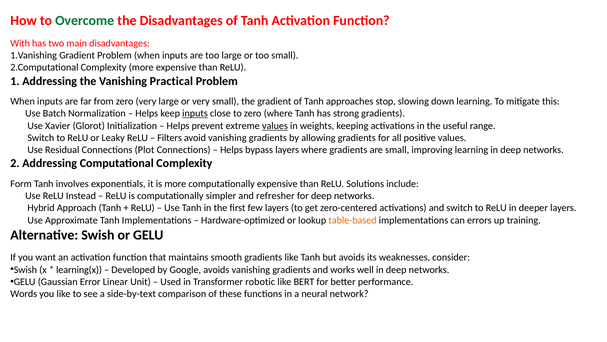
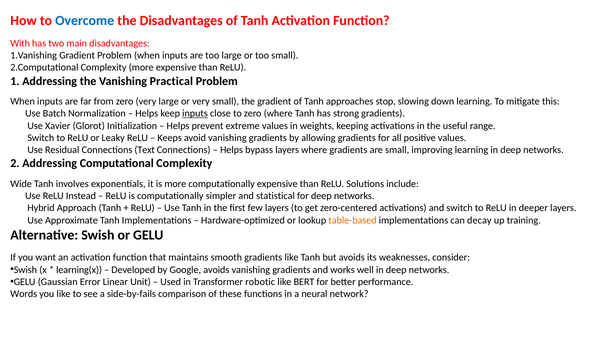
Overcome colour: green -> blue (85, 21)
values underline: present -> none (275, 126)
Filters: Filters -> Keeps (170, 138)
Plot: Plot -> Text (145, 150)
Form: Form -> Wide (21, 184)
refresher: refresher -> statistical (275, 196)
errors: errors -> decay (479, 220)
side-by-text: side-by-text -> side-by-fails (131, 294)
